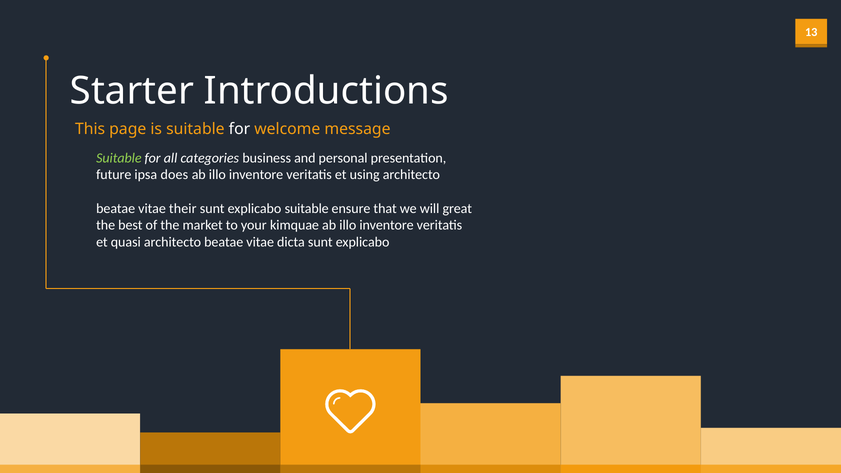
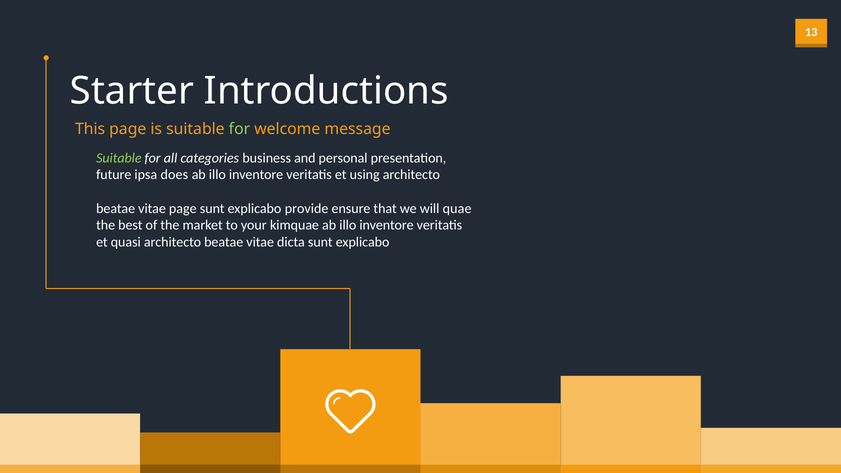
for colour: white -> light green (239, 129)
vitae their: their -> page (183, 208)
explicabo suitable: suitable -> provide (307, 208)
great: great -> quae (457, 208)
